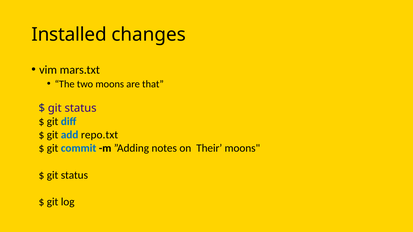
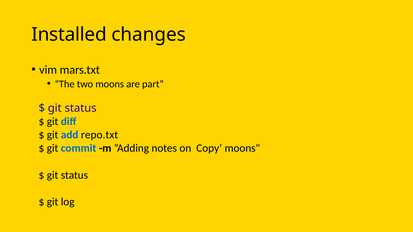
that: that -> part (153, 84)
Their: Their -> Copy (209, 148)
